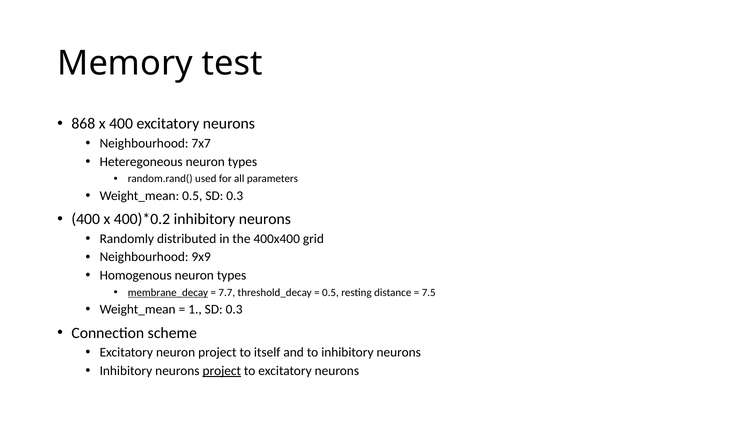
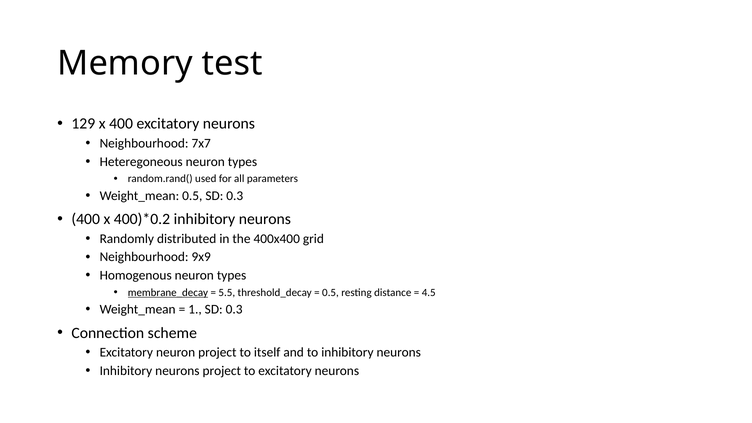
868: 868 -> 129 (83, 124)
7.7: 7.7 -> 5.5 (227, 292)
7.5: 7.5 -> 4.5 (429, 292)
project underline: present -> none (222, 371)
